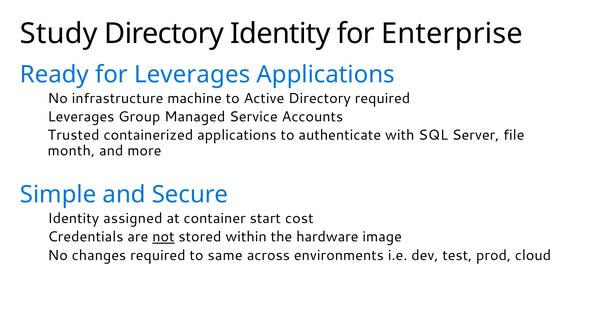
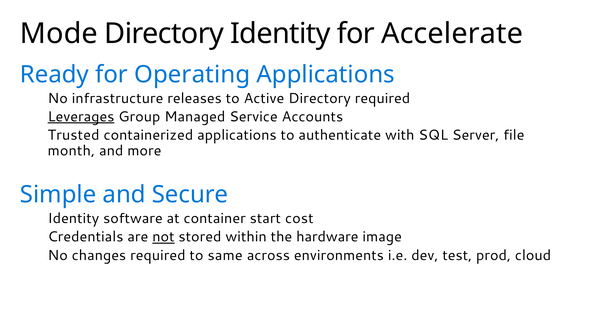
Study: Study -> Mode (59, 34)
Enterprise: Enterprise -> Accelerate (452, 34)
for Leverages: Leverages -> Operating (192, 75)
machine: machine -> releases (195, 98)
Leverages underline: none -> present (81, 117)
assigned: assigned -> software (133, 219)
